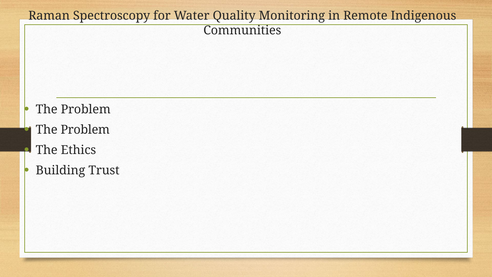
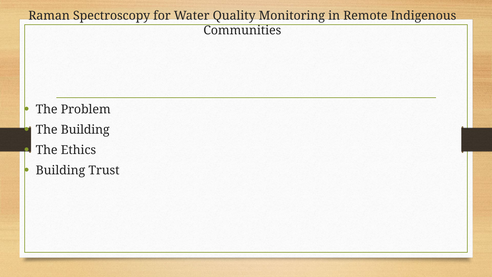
Problem: Problem -> Building (85, 130)
